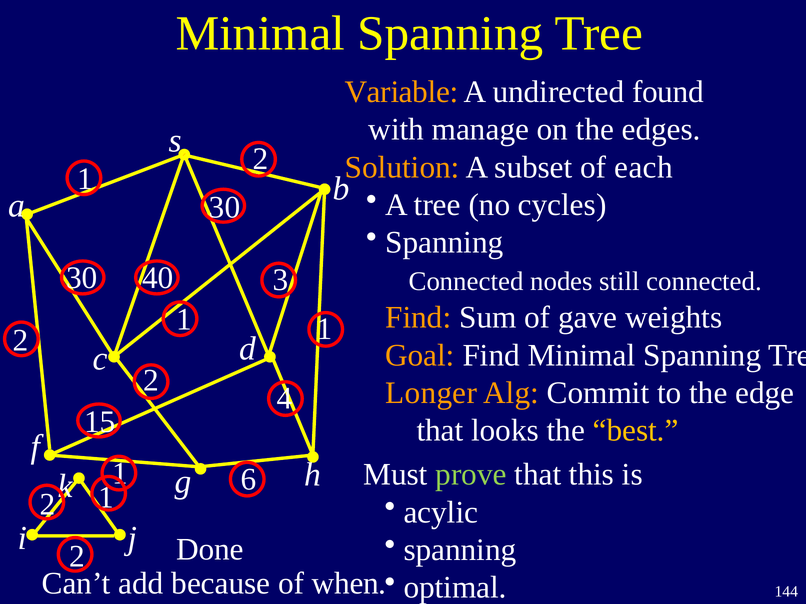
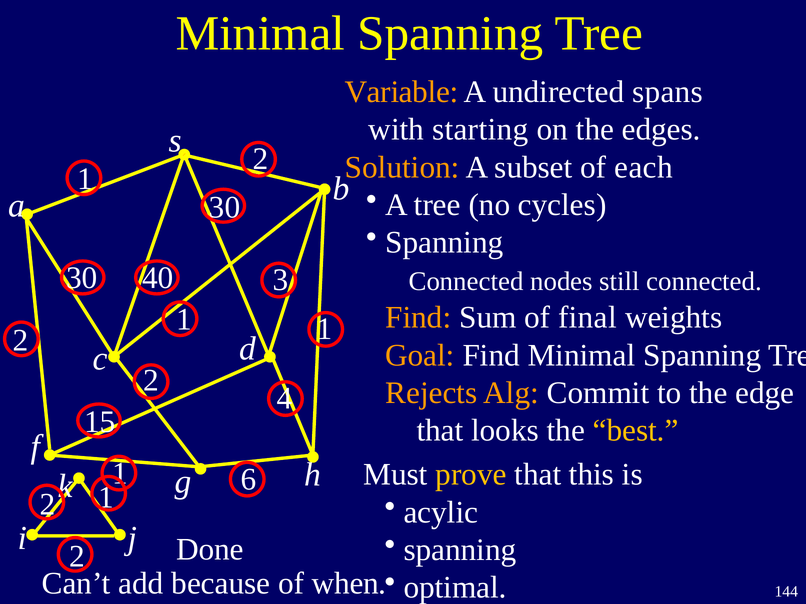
found: found -> spans (668, 92)
manage: manage -> starting (480, 130)
gave: gave -> final (588, 318)
Longer: Longer -> Rejects (431, 393)
prove colour: light green -> yellow (471, 475)
